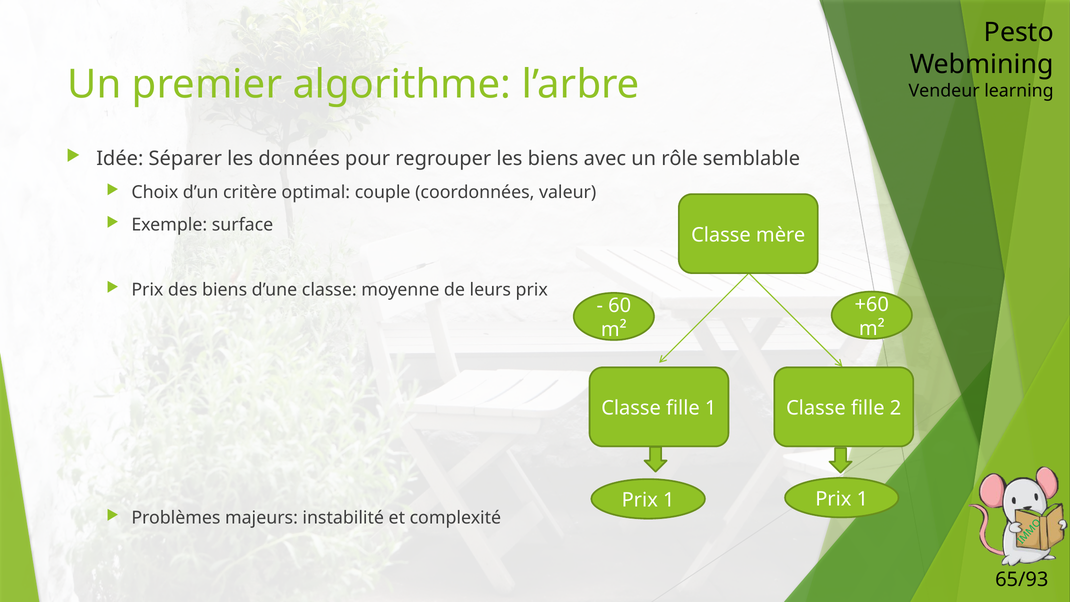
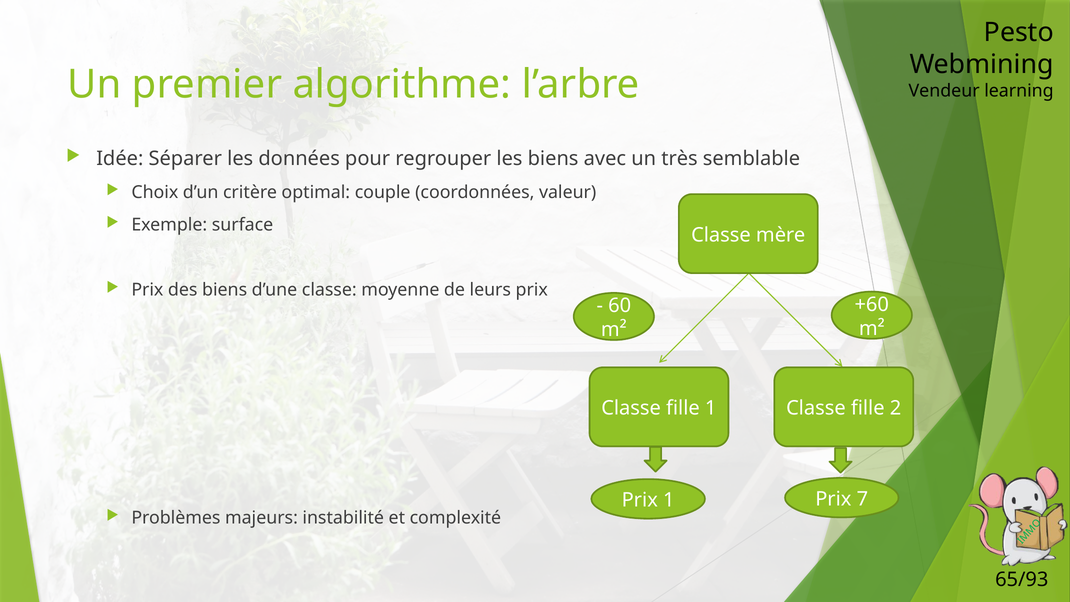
rôle: rôle -> très (680, 159)
1 Prix 1: 1 -> 7 (862, 499)
